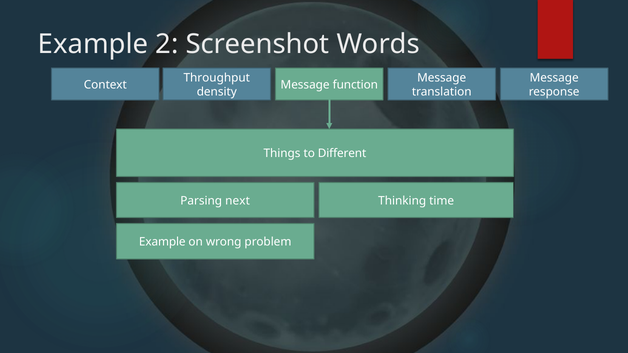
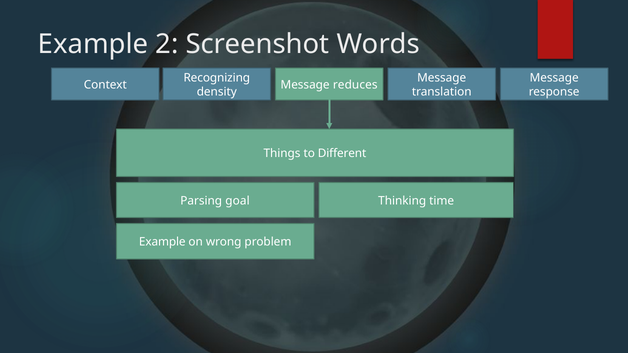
Throughput: Throughput -> Recognizing (217, 78)
function: function -> reduces (355, 85)
next: next -> goal (238, 201)
